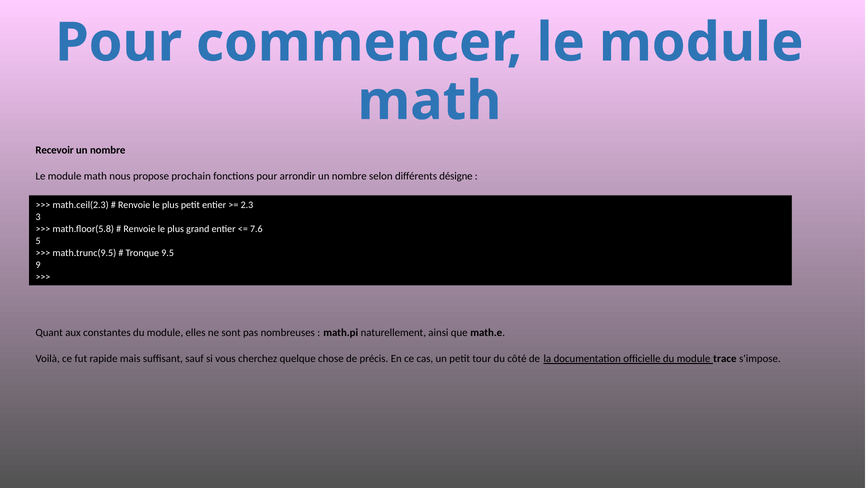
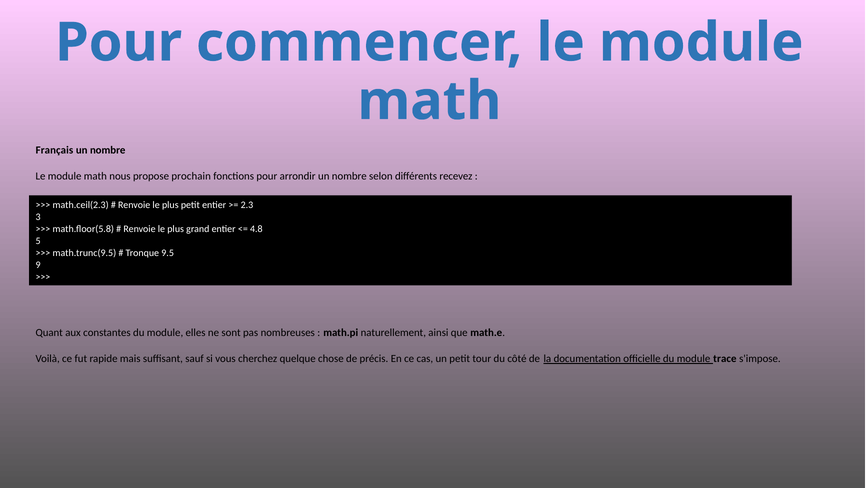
Recevoir: Recevoir -> Français (54, 150)
désigne: désigne -> recevez (456, 176)
7.6: 7.6 -> 4.8 (256, 229)
